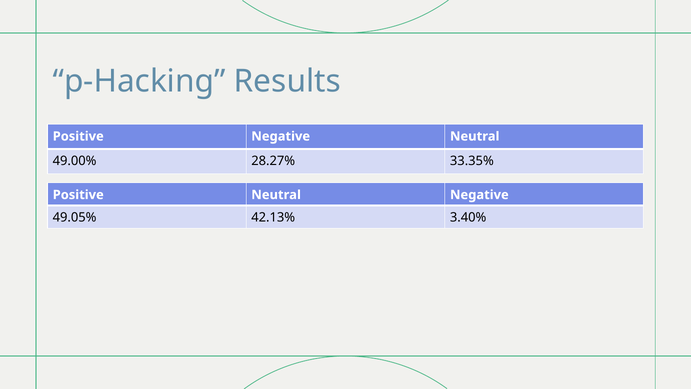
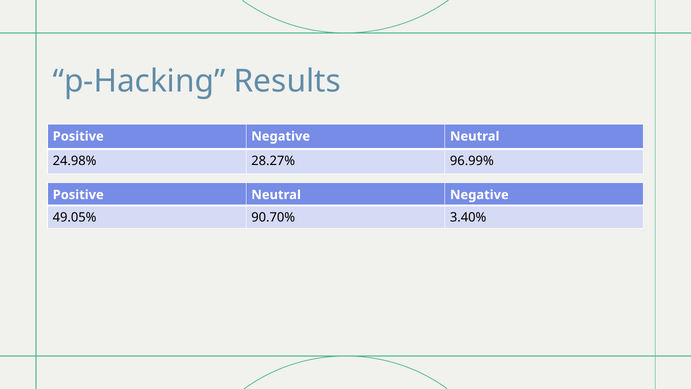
49.00%: 49.00% -> 24.98% (75, 161)
33.35%: 33.35% -> 96.99% (472, 161)
42.13%: 42.13% -> 90.70% (273, 218)
